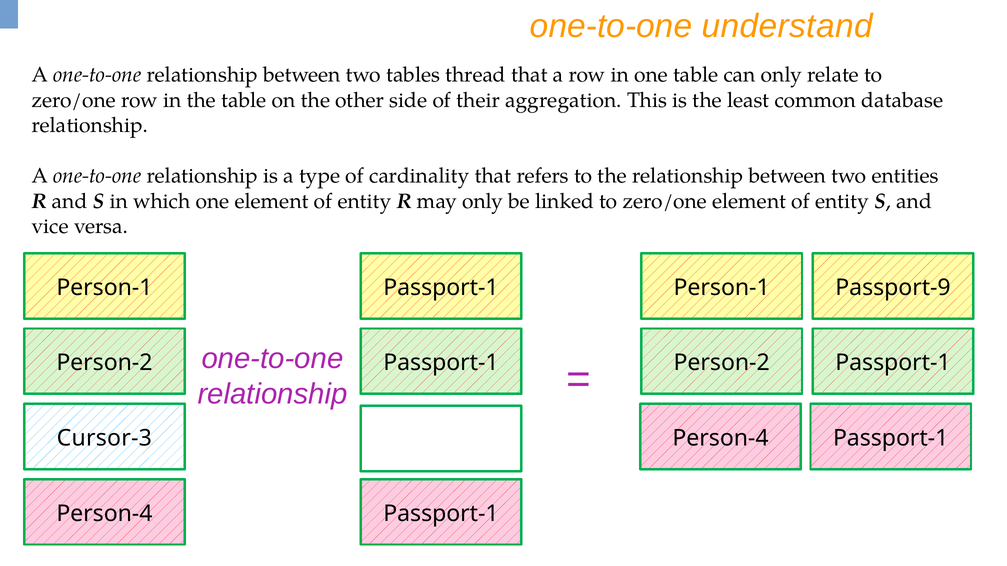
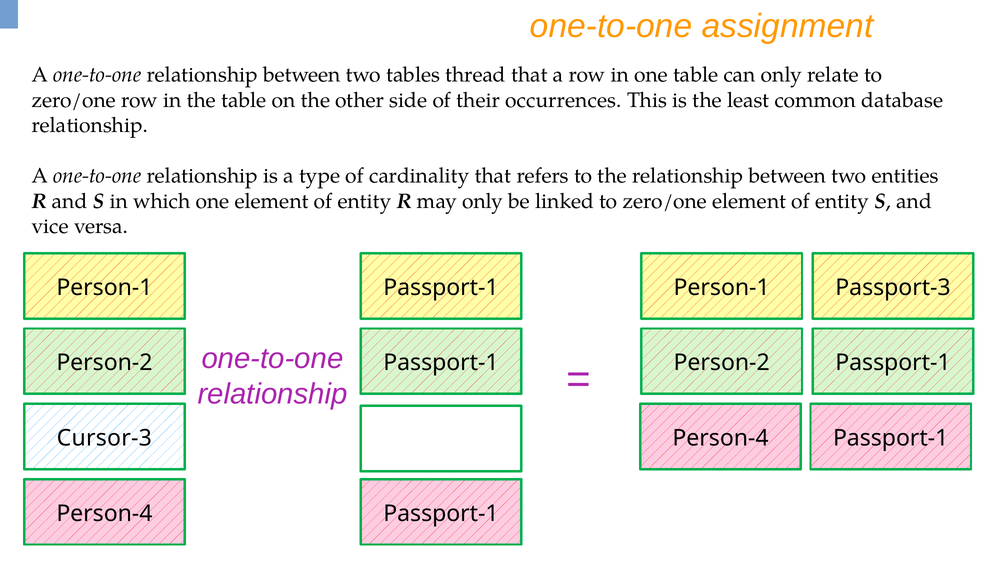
understand: understand -> assignment (787, 26)
aggregation: aggregation -> occurrences (563, 100)
Passport-9: Passport-9 -> Passport-3 (893, 288)
